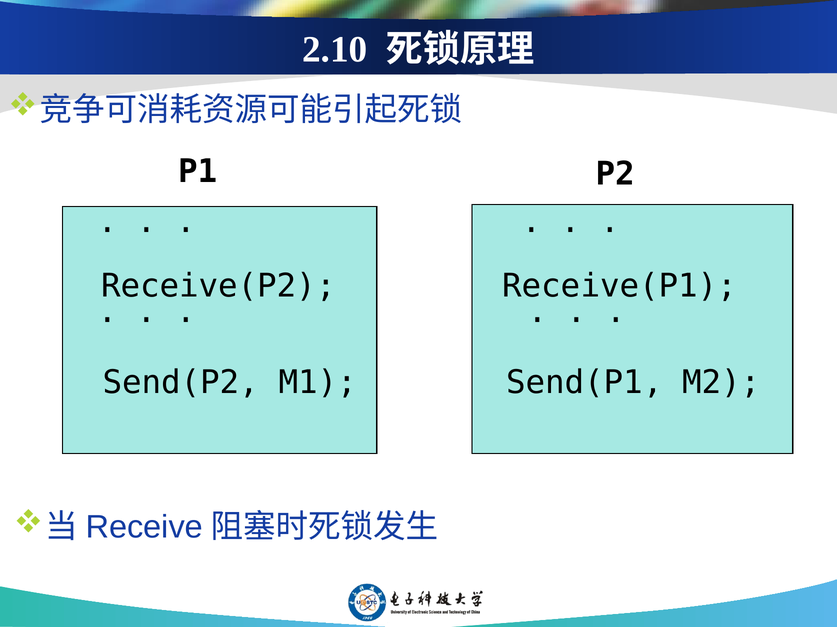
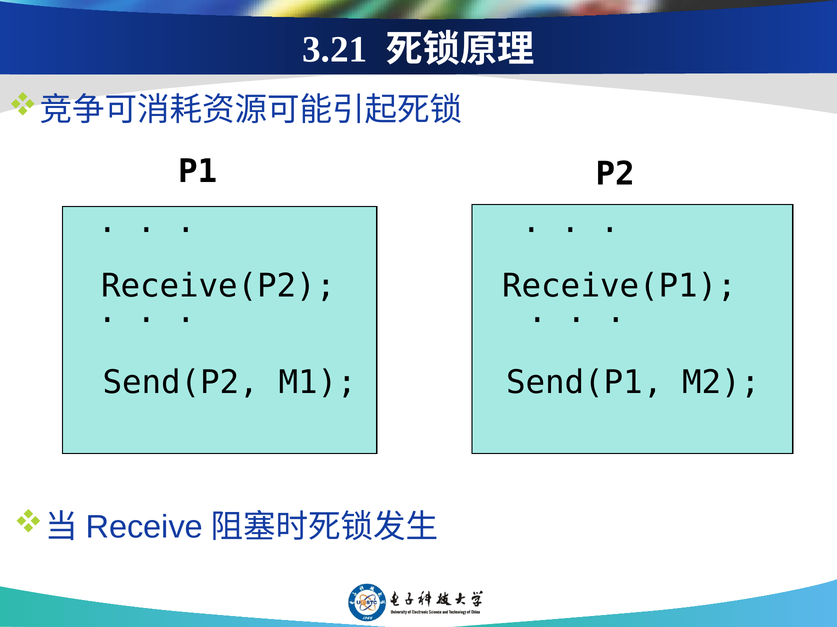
2.10: 2.10 -> 3.21 (335, 50)
